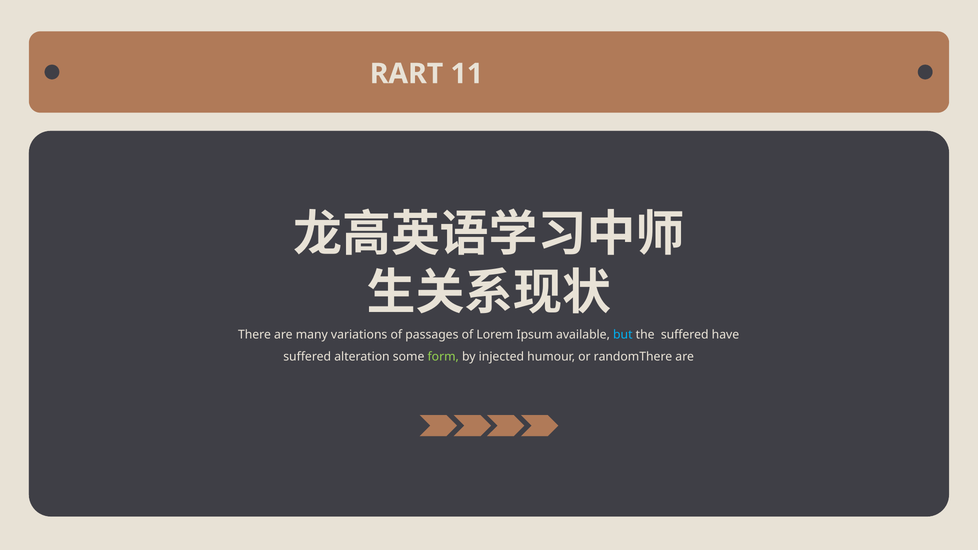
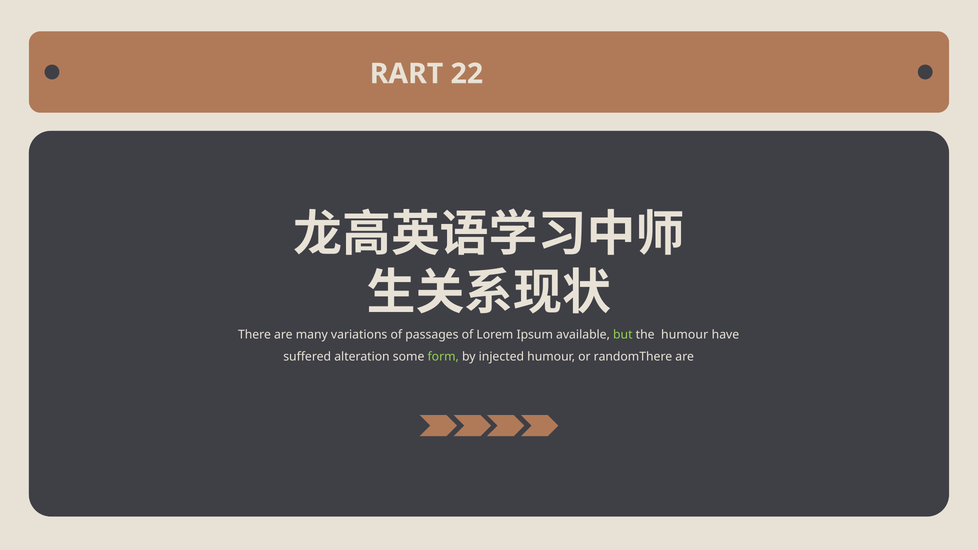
11: 11 -> 22 (467, 74)
but colour: light blue -> light green (623, 335)
the suffered: suffered -> humour (685, 335)
